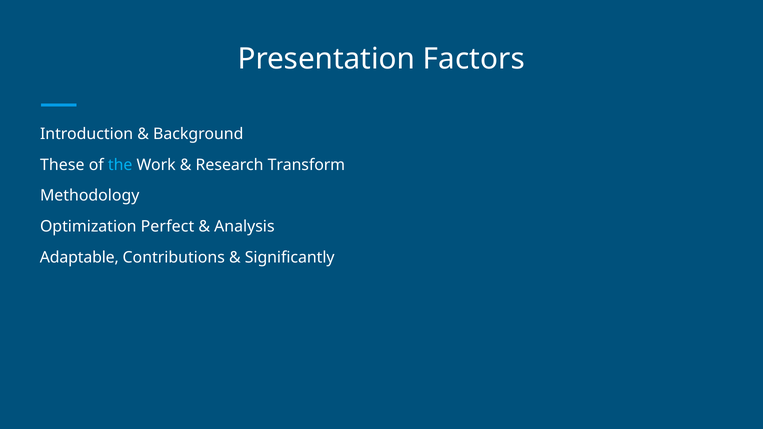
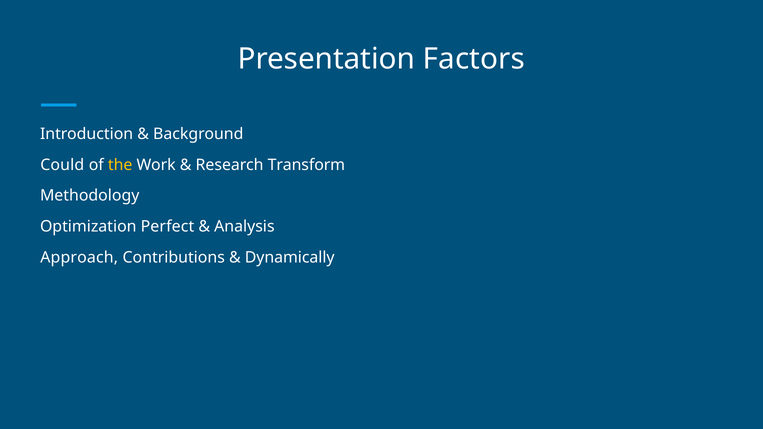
These: These -> Could (62, 165)
the colour: light blue -> yellow (120, 165)
Adaptable: Adaptable -> Approach (79, 257)
Significantly: Significantly -> Dynamically (290, 257)
